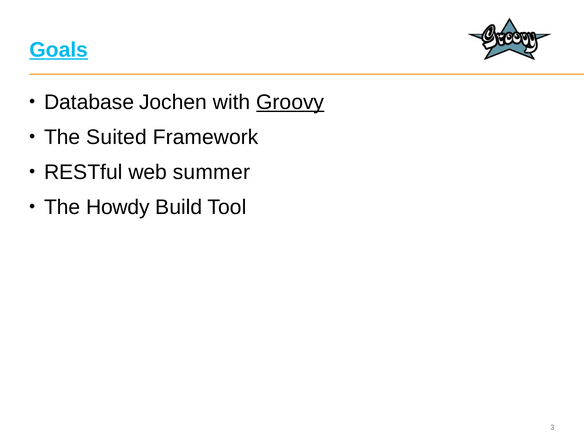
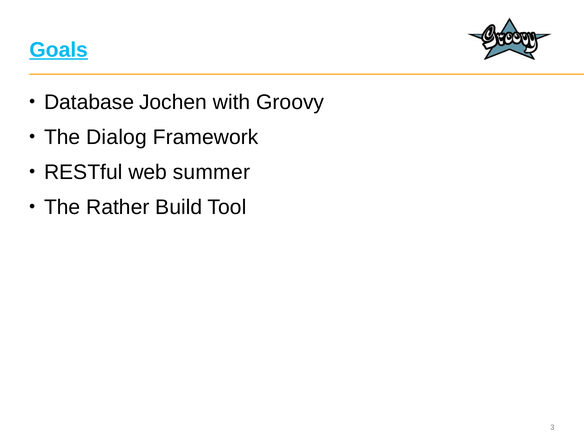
Groovy underline: present -> none (290, 102)
Suited: Suited -> Dialog (117, 137)
Howdy: Howdy -> Rather (118, 207)
